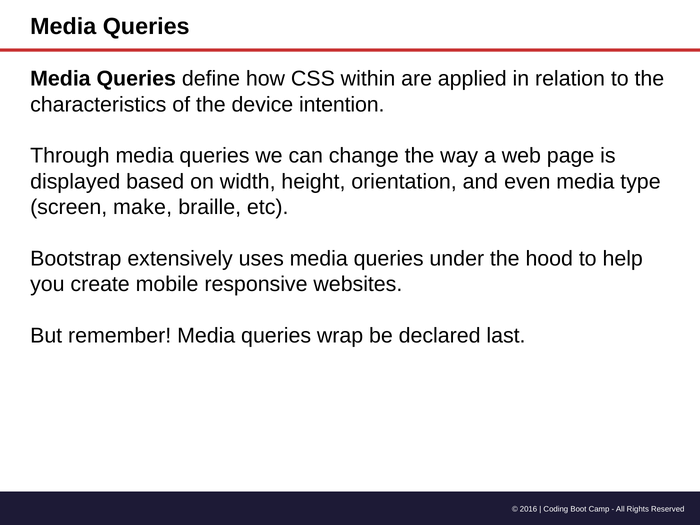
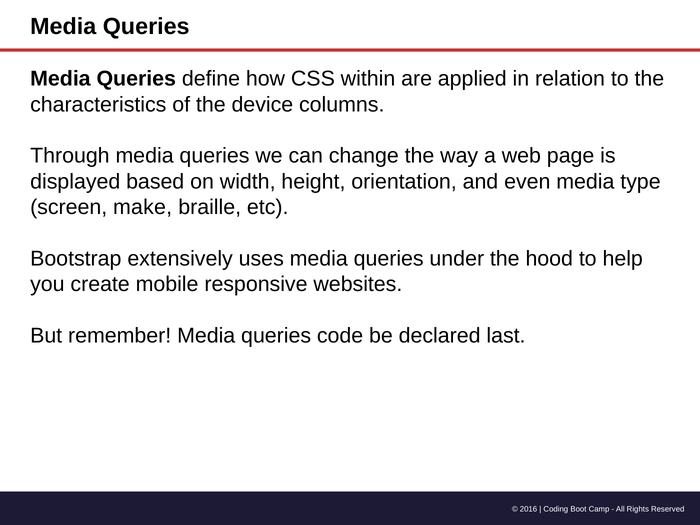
intention: intention -> columns (342, 105)
wrap: wrap -> code (340, 335)
